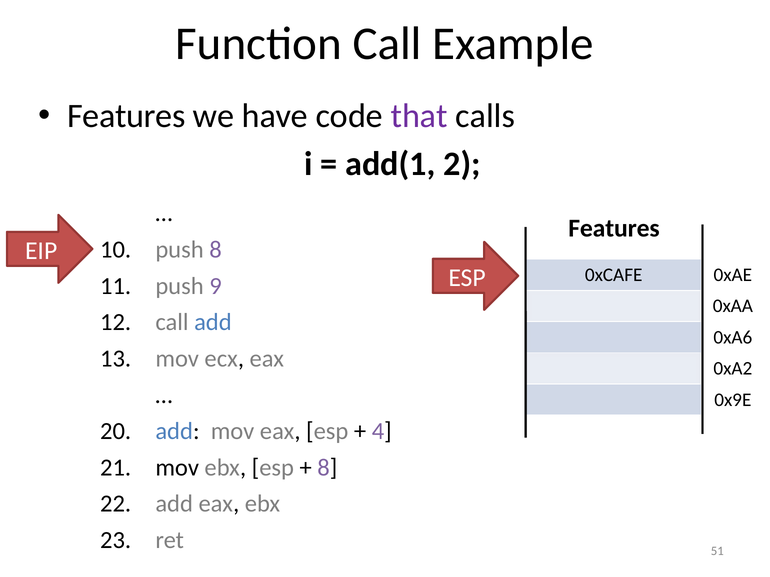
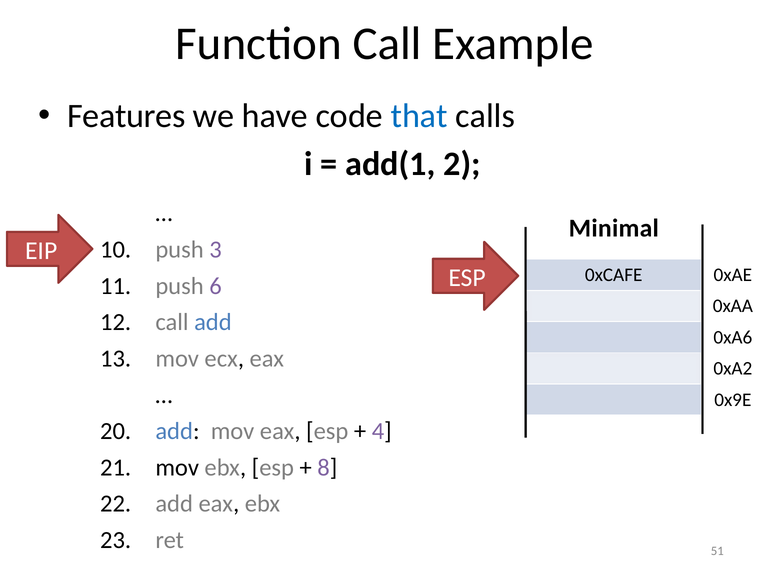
that colour: purple -> blue (419, 116)
Features: Features -> Minimal (614, 229)
push 8: 8 -> 3 (216, 250)
9: 9 -> 6 (216, 286)
